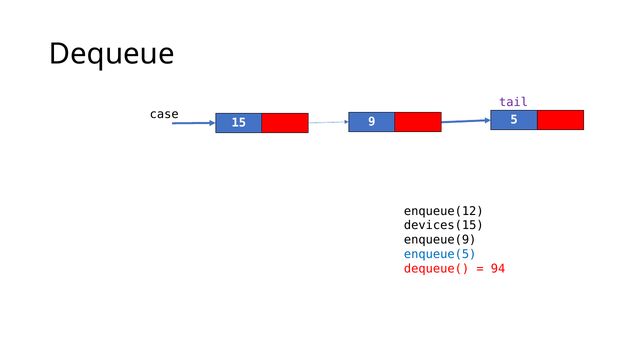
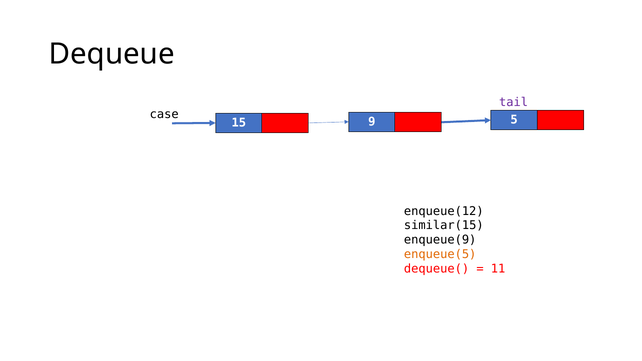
devices(15: devices(15 -> similar(15 (444, 226)
enqueue(5 colour: blue -> orange (440, 254)
94: 94 -> 11 (498, 269)
